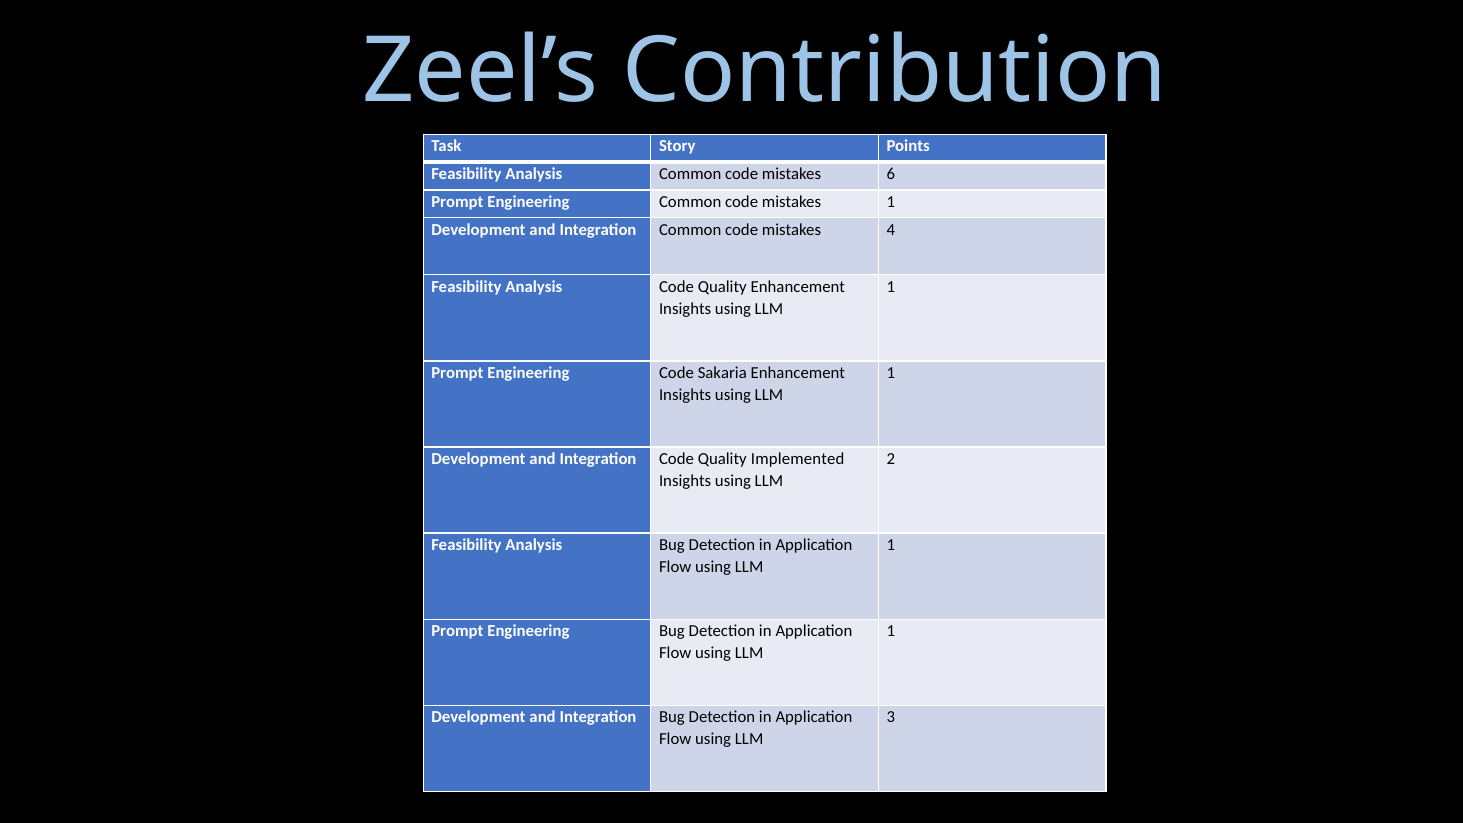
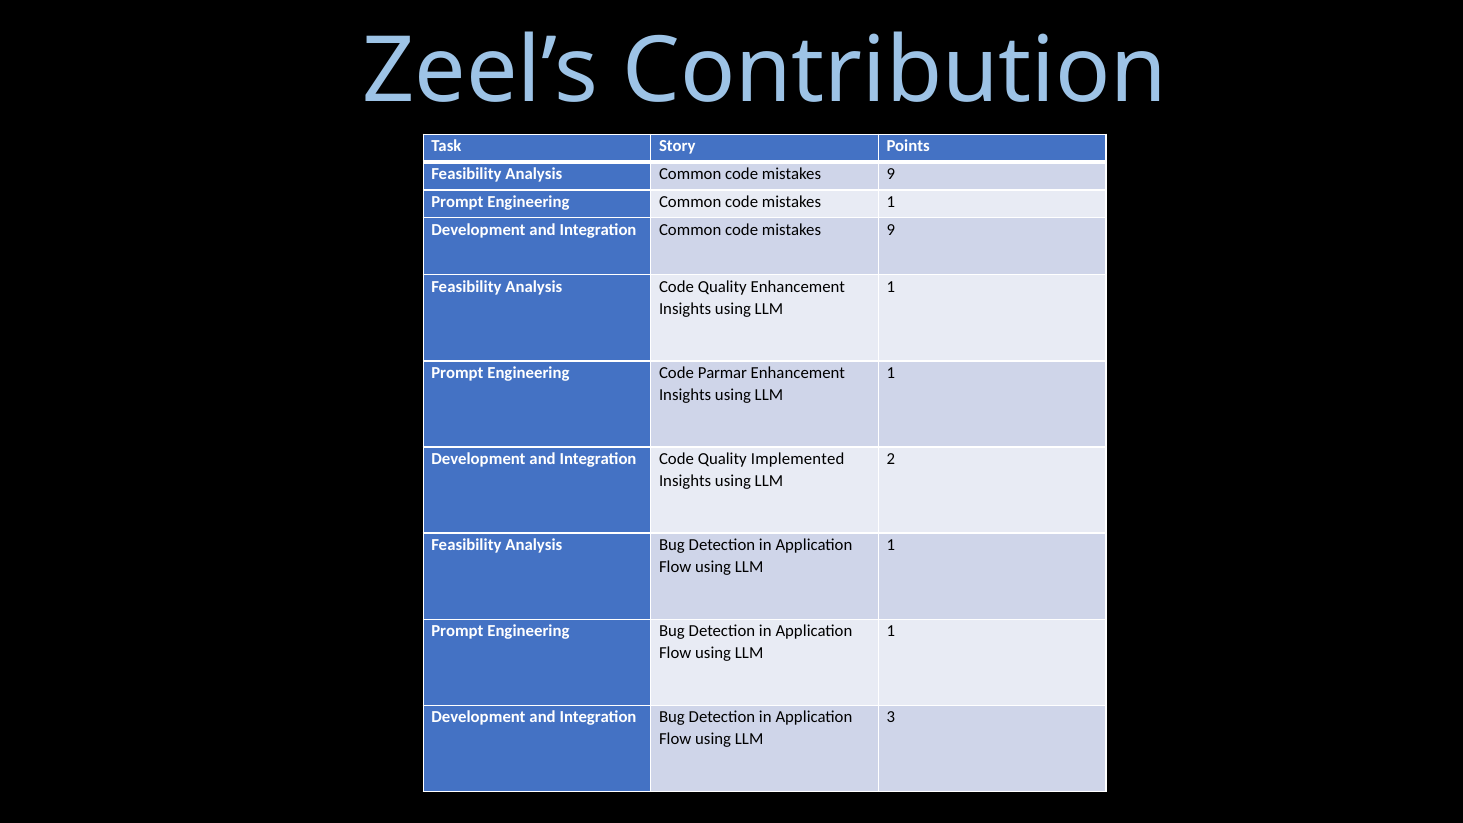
6: 6 -> 9 (891, 174)
4: 4 -> 9 (891, 230)
Sakaria: Sakaria -> Parmar (722, 373)
